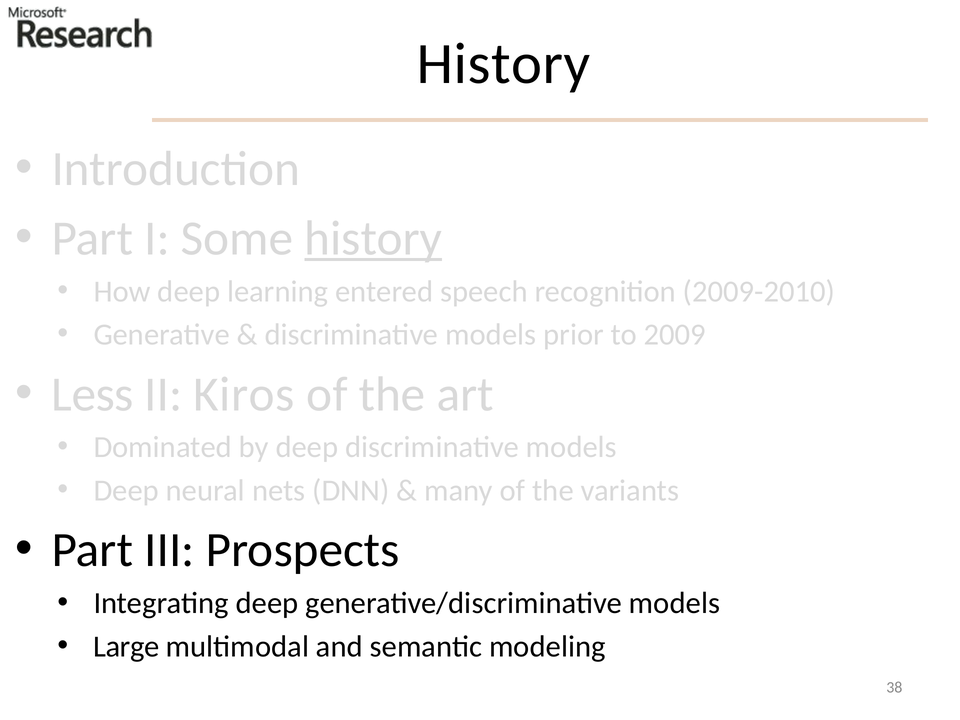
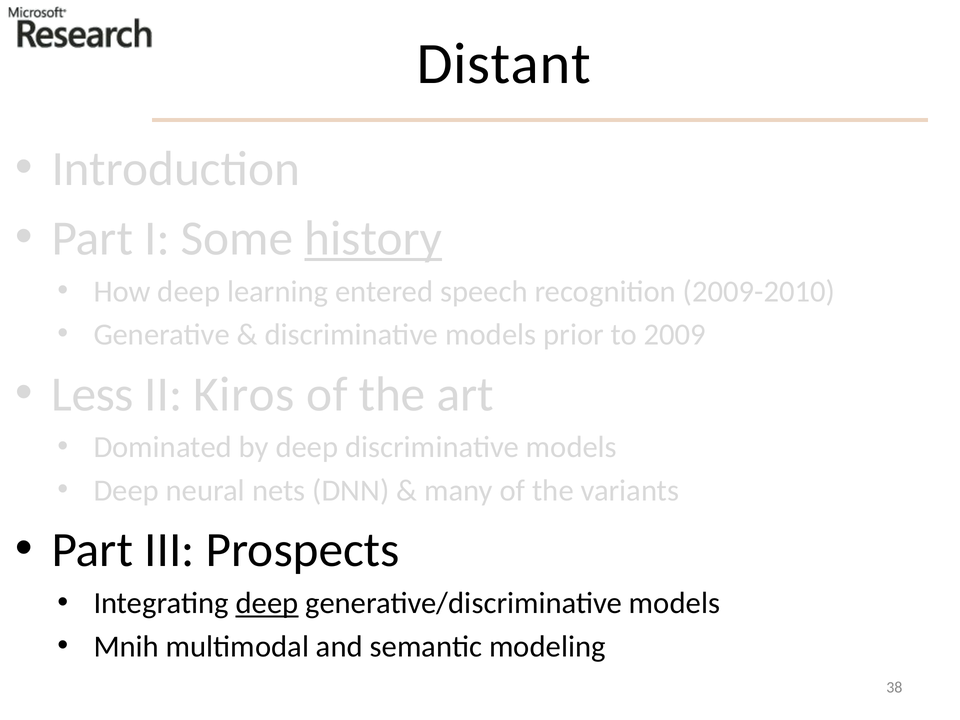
History: History -> Distant (504, 64)
deep underline: none -> present (267, 603)
Large: Large -> Mnih (126, 646)
